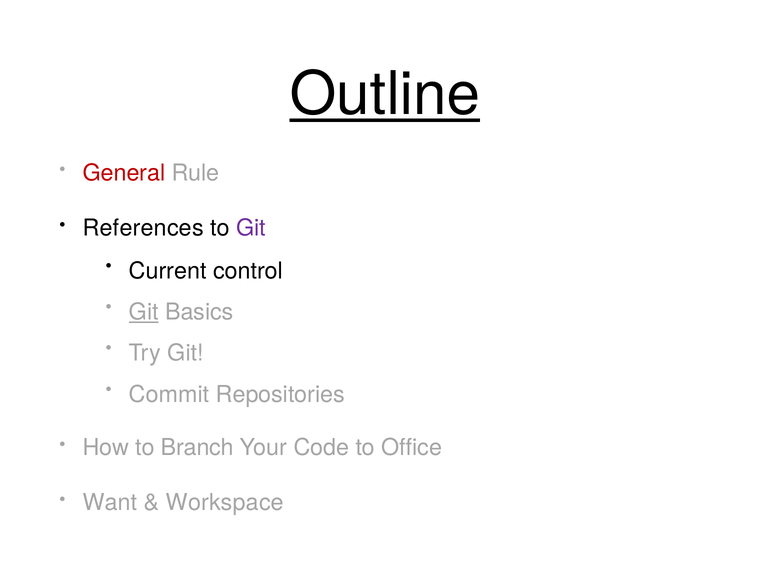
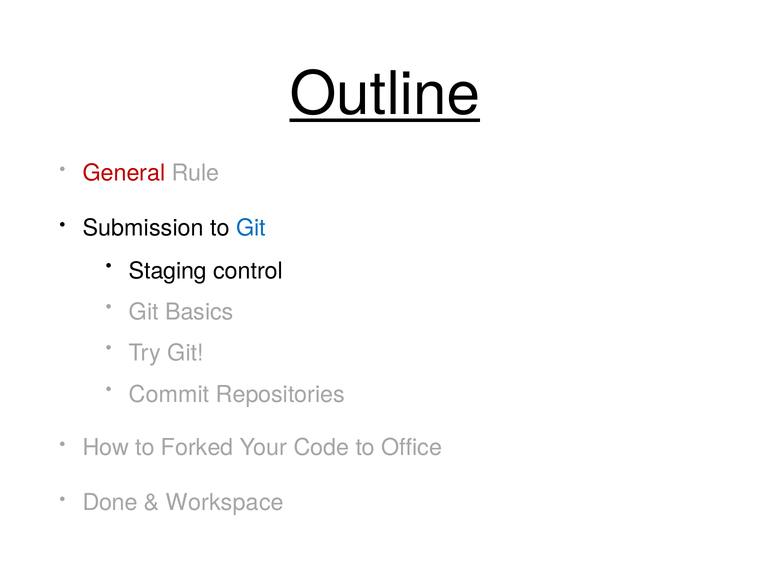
References: References -> Submission (143, 228)
Git colour: purple -> blue (251, 228)
Current: Current -> Staging (168, 271)
Git underline: present -> none (144, 312)
Branch: Branch -> Forked (197, 447)
Want: Want -> Done (110, 502)
